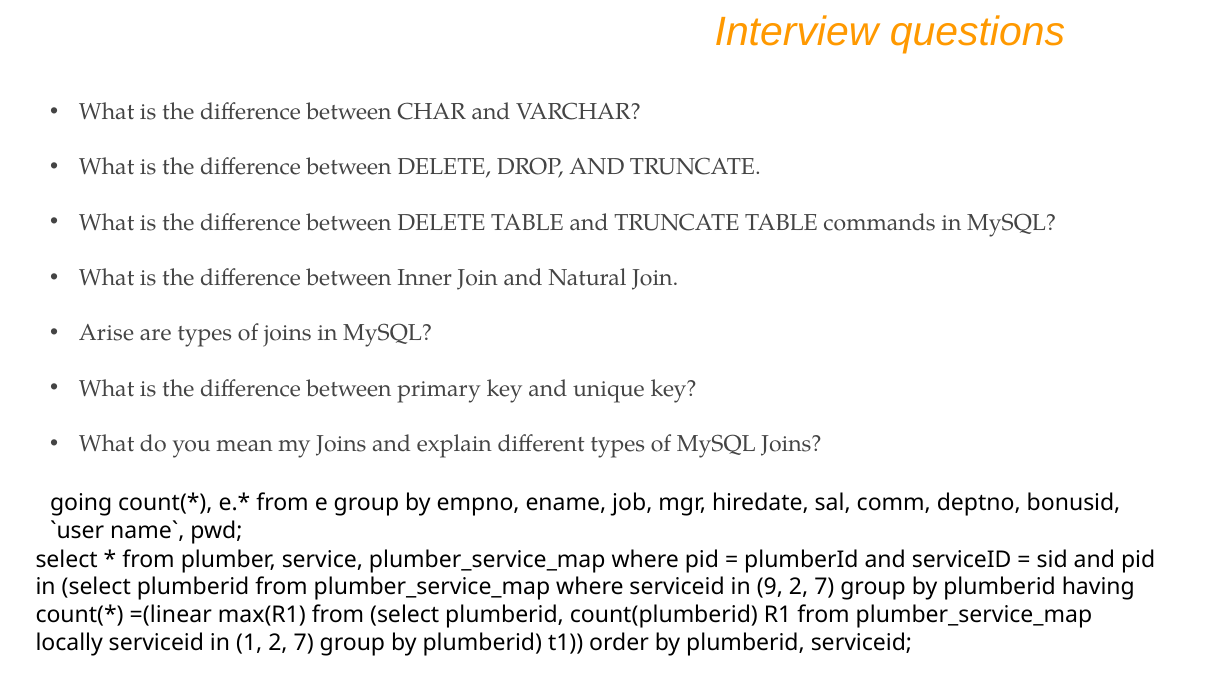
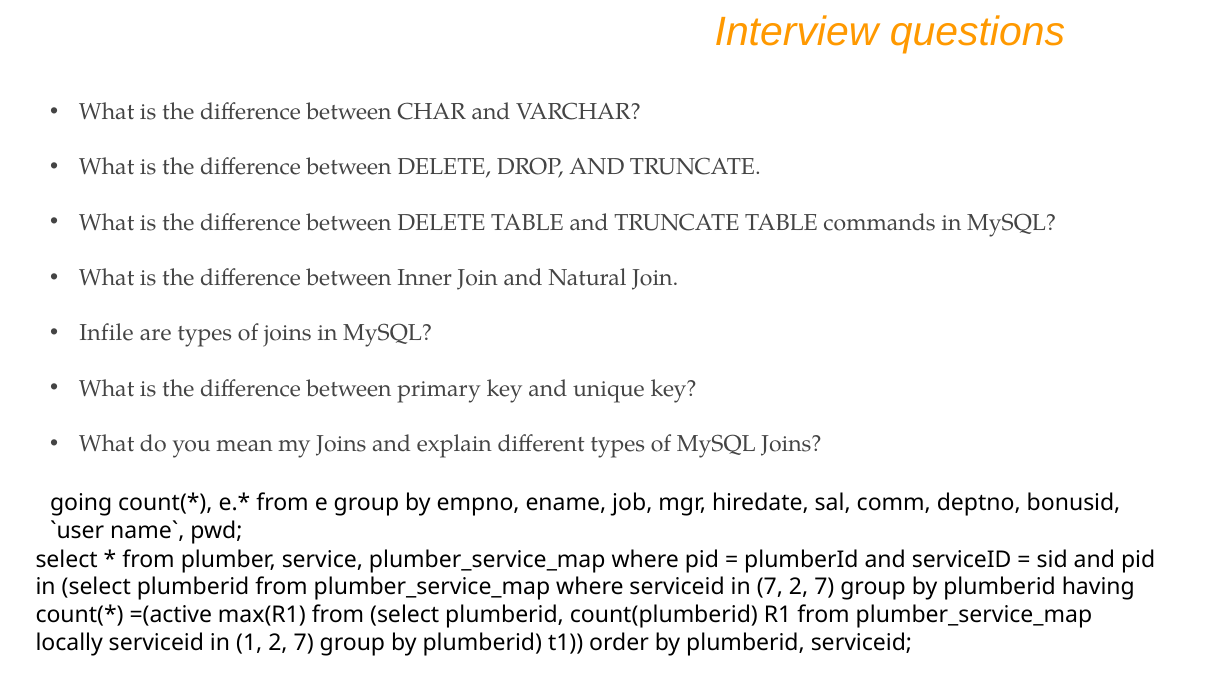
Arise: Arise -> Infile (106, 333)
in 9: 9 -> 7 (770, 587)
=(linear: =(linear -> =(active (171, 615)
